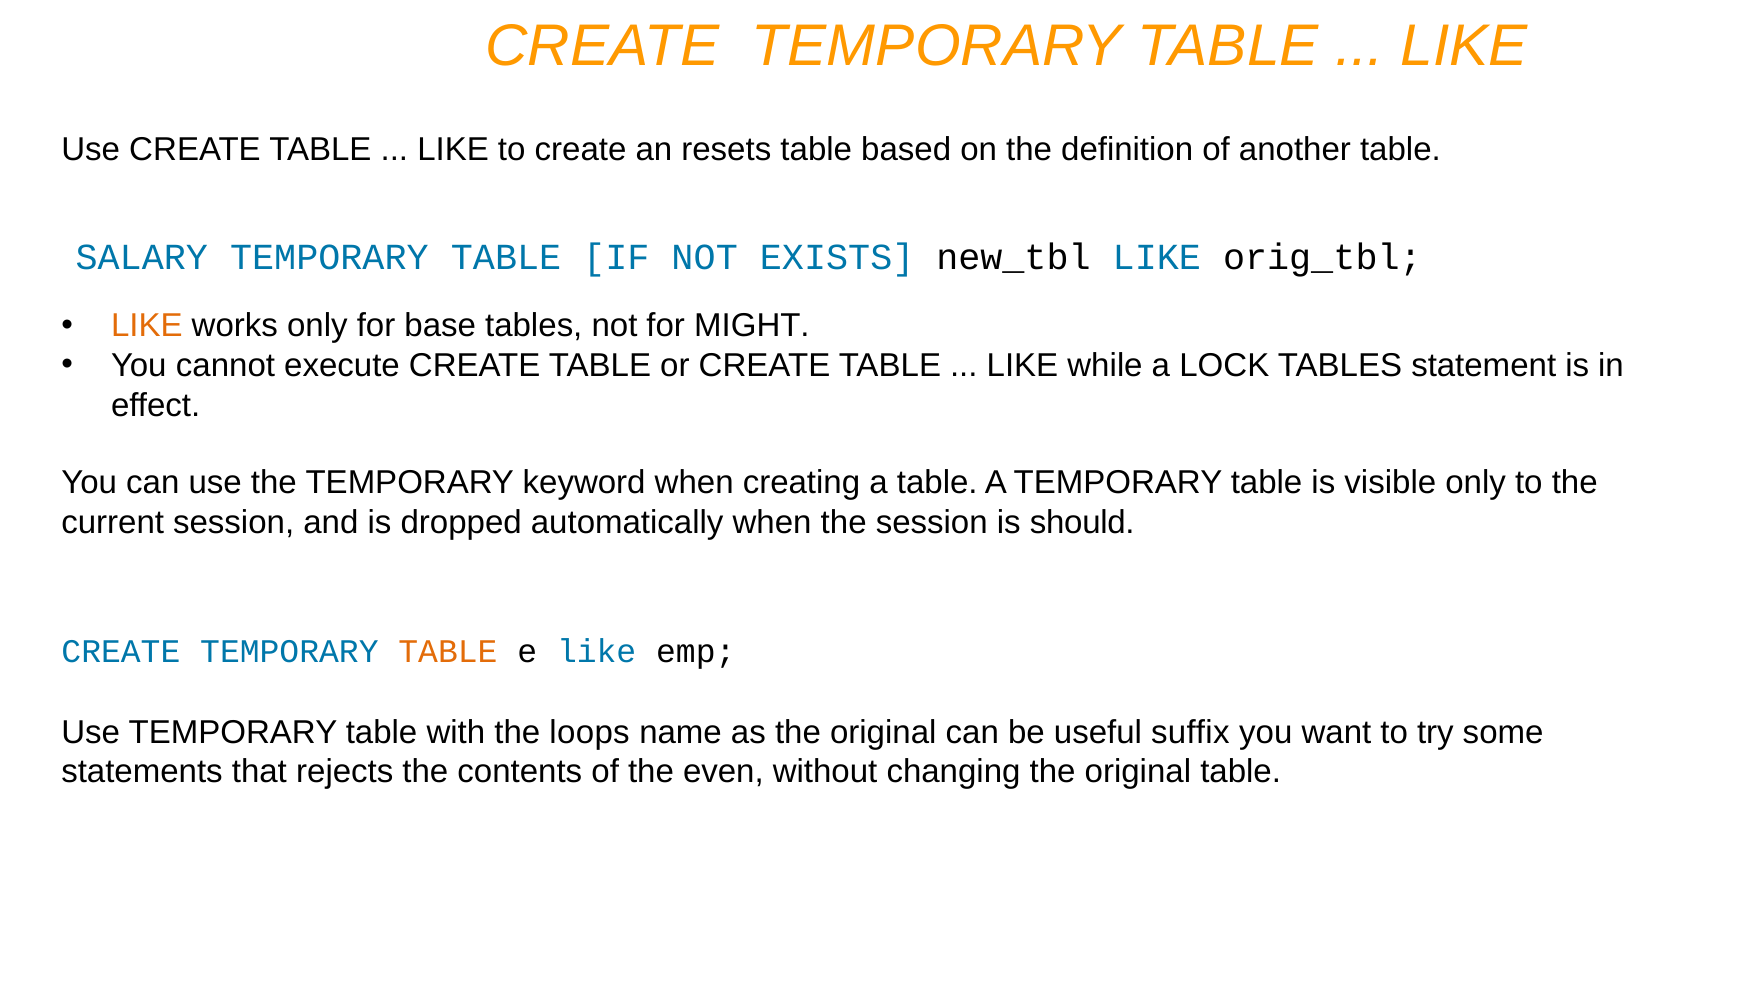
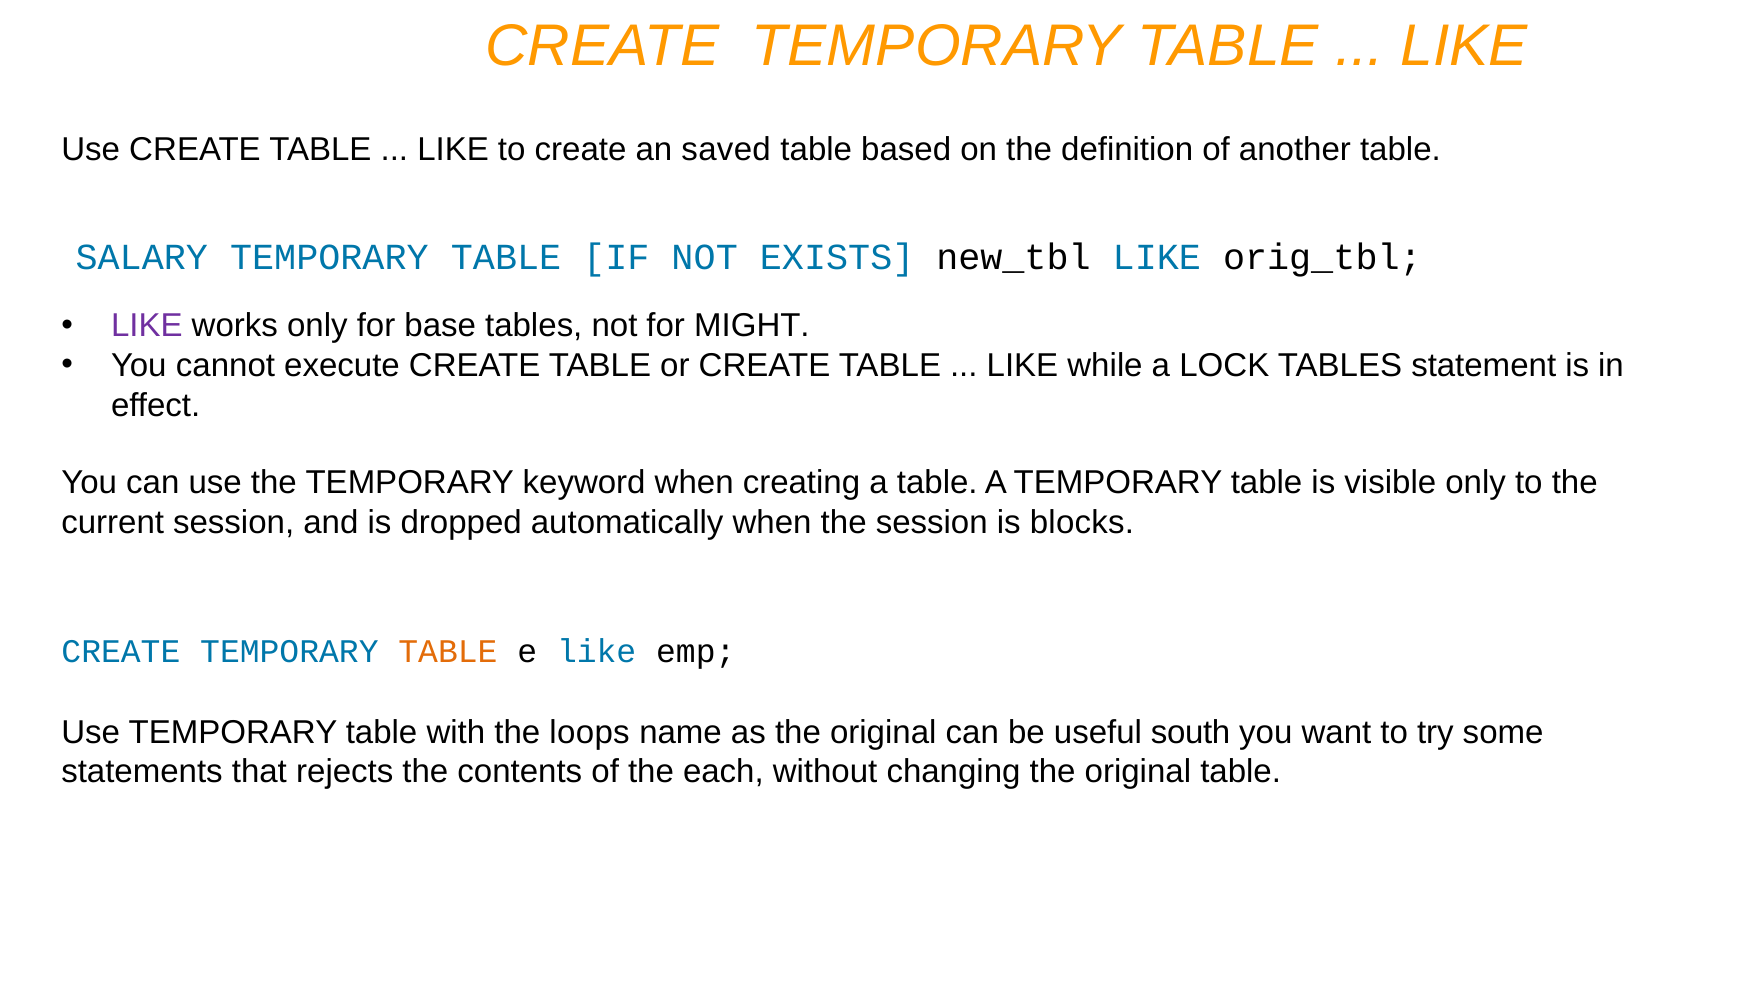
resets: resets -> saved (726, 150)
LIKE colour: orange -> purple (147, 326)
should: should -> blocks (1082, 522)
suffix: suffix -> south (1191, 733)
even: even -> each (723, 772)
